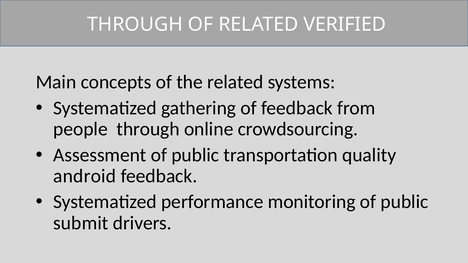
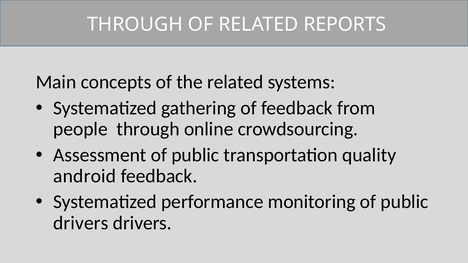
VERIFIED: VERIFIED -> REPORTS (345, 24)
submit: submit -> drivers (81, 223)
